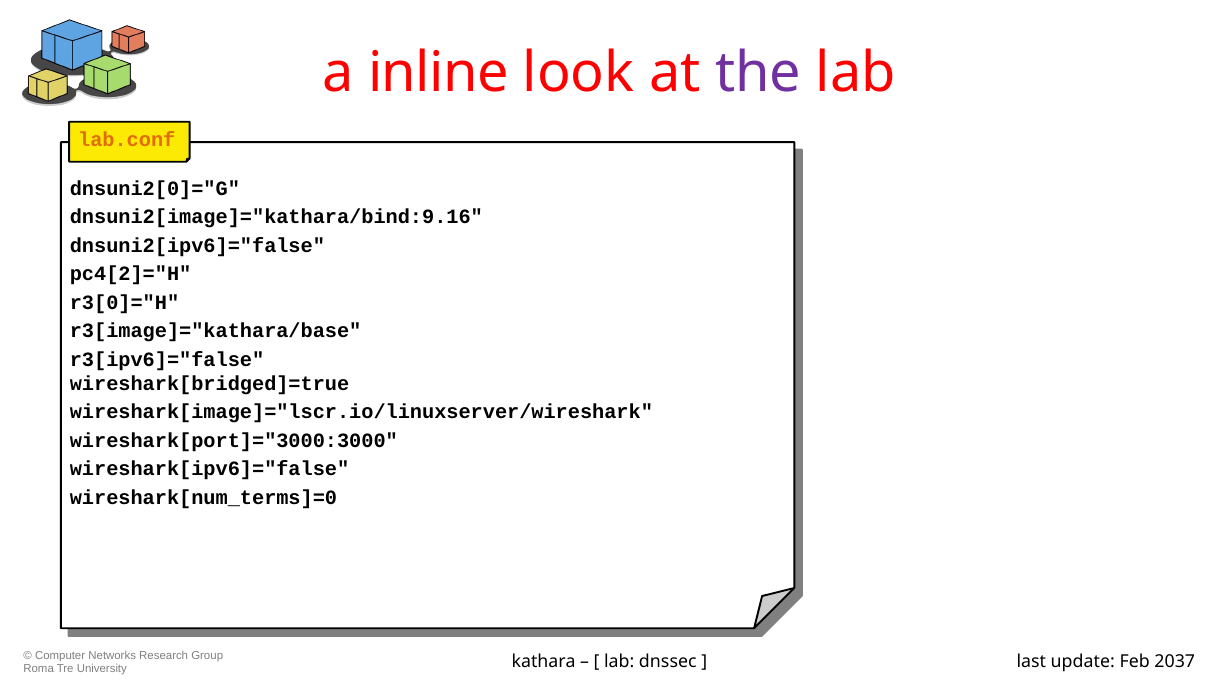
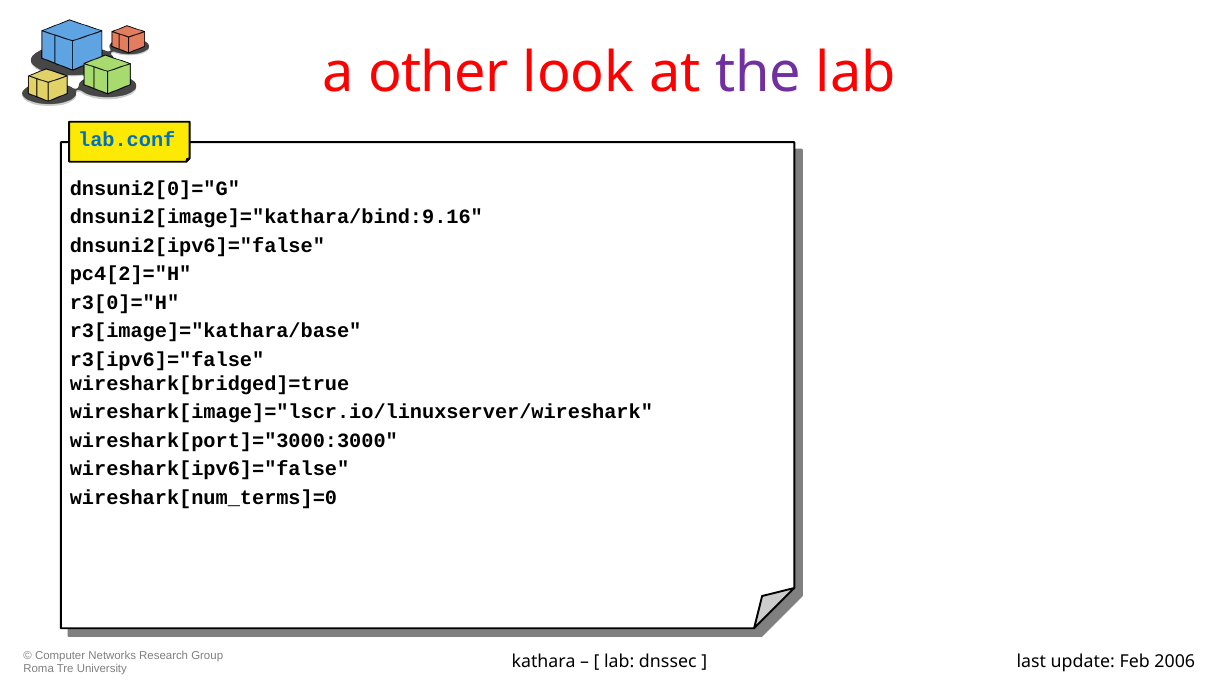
inline: inline -> other (439, 73)
lab.conf colour: orange -> blue (127, 140)
2037: 2037 -> 2006 (1175, 662)
